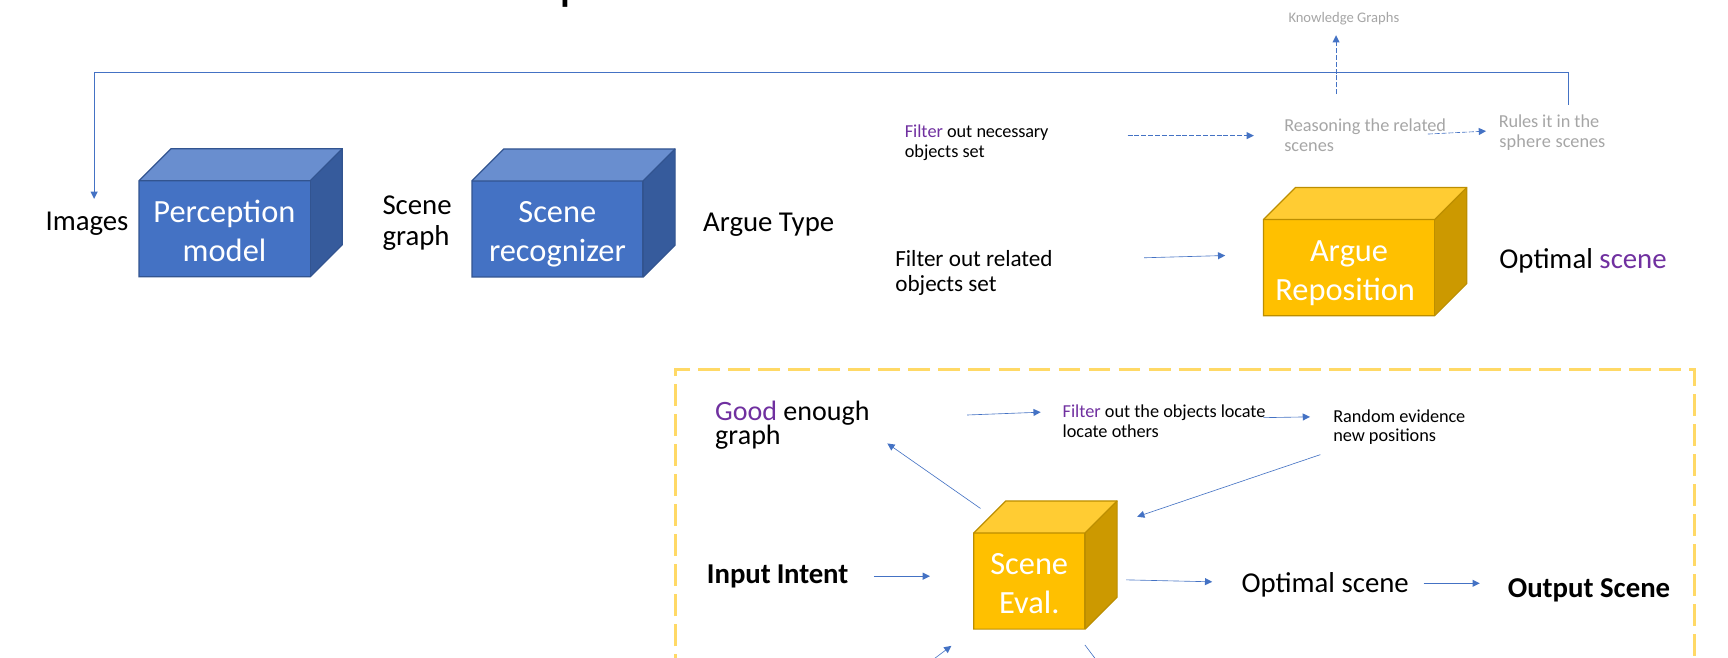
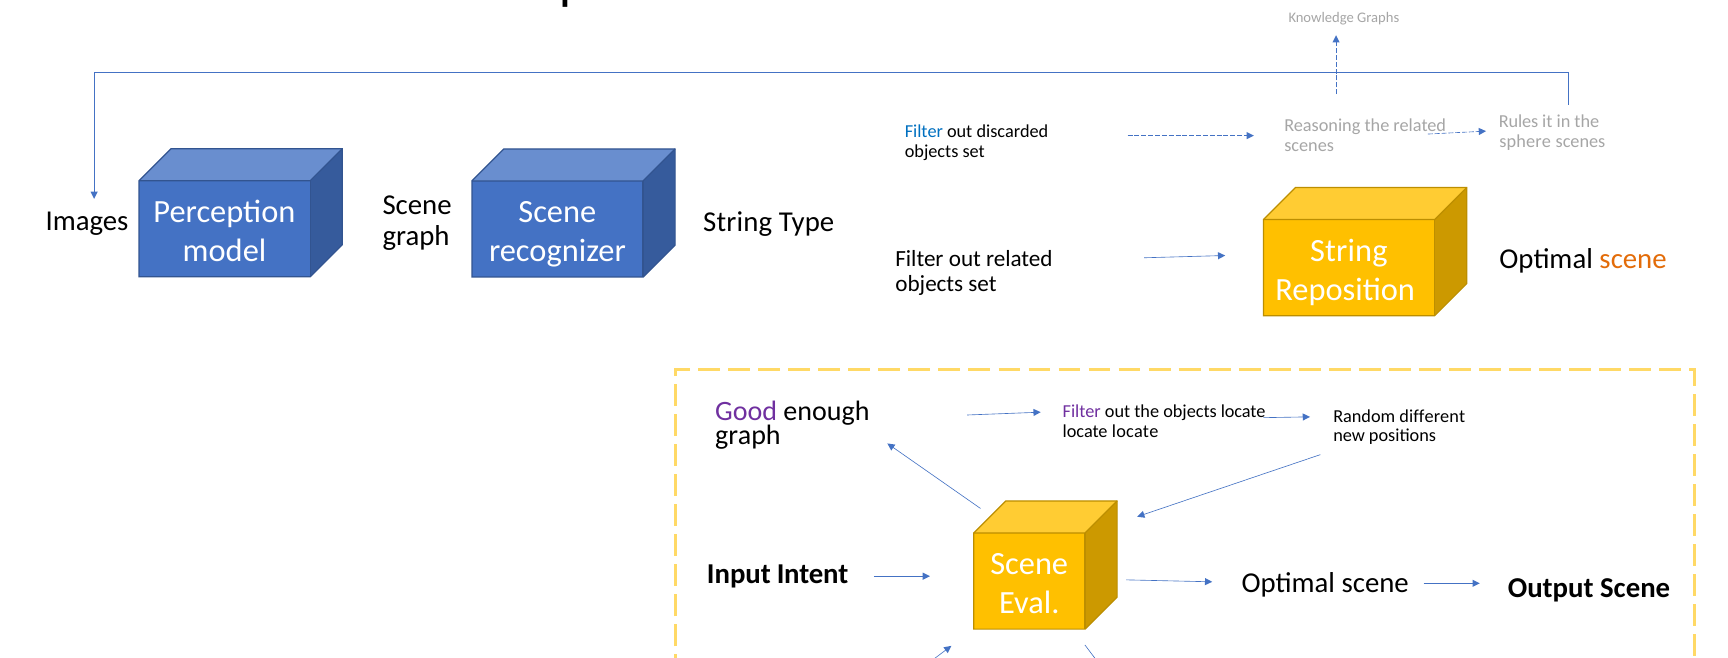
Filter colour: purple -> blue (924, 132)
necessary: necessary -> discarded (1012, 132)
Argue: Argue -> String (738, 222)
Argue: Argue -> String (1349, 251)
scene colour: purple -> orange (1633, 259)
evidence: evidence -> different (1432, 416)
others: others -> locate (1135, 431)
